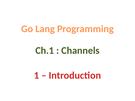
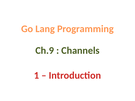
Ch.1: Ch.1 -> Ch.9 (45, 51)
